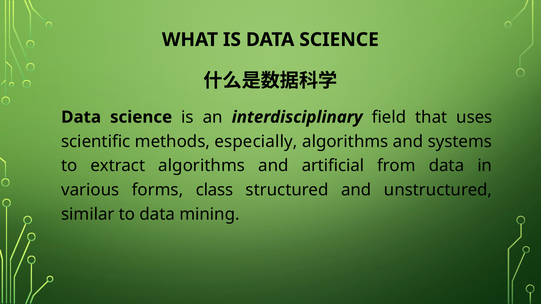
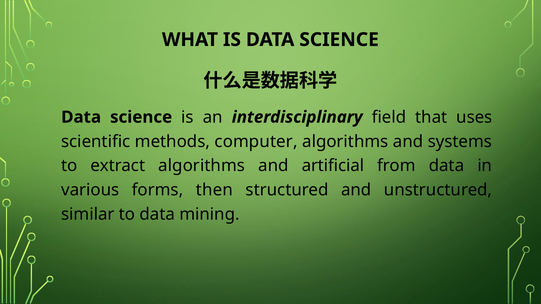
especially: especially -> computer (256, 142)
class: class -> then (214, 190)
